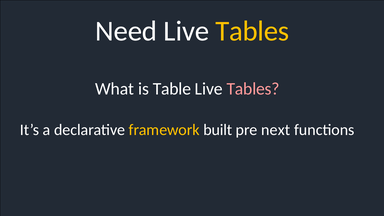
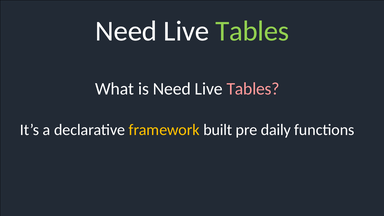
Tables colour: yellow -> light green (252, 31)
is Table: Table -> Need (172, 89)
next: next -> daily (276, 130)
